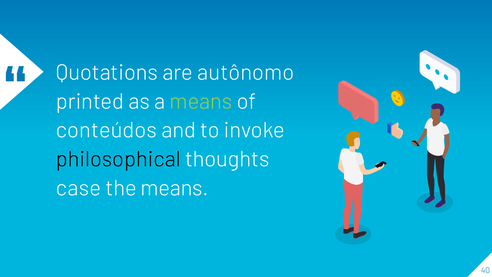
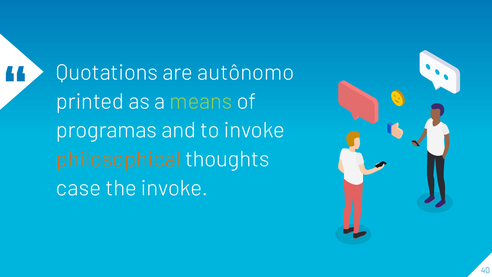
conteúdos: conteúdos -> programas (106, 130)
philosophical colour: black -> orange (118, 159)
the means: means -> invoke (175, 188)
